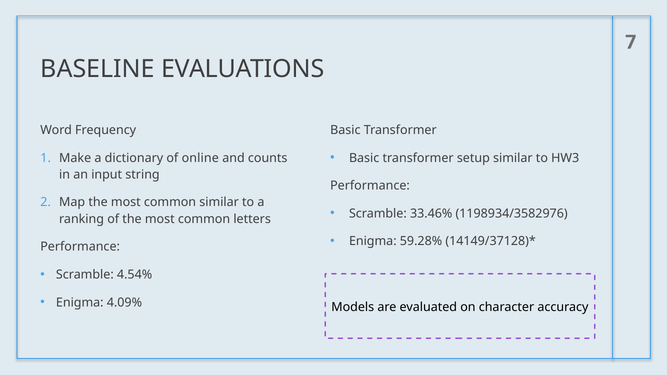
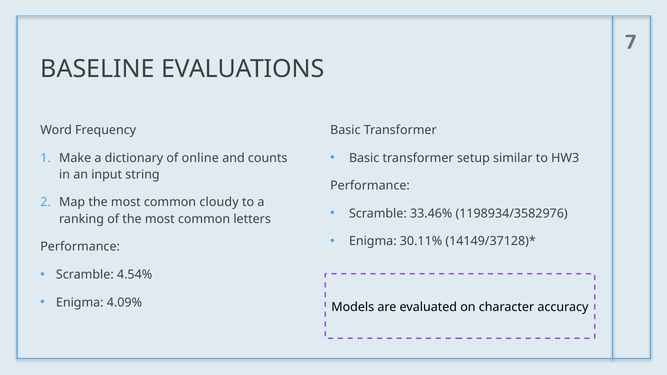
common similar: similar -> cloudy (219, 202)
59.28%: 59.28% -> 30.11% (421, 241)
